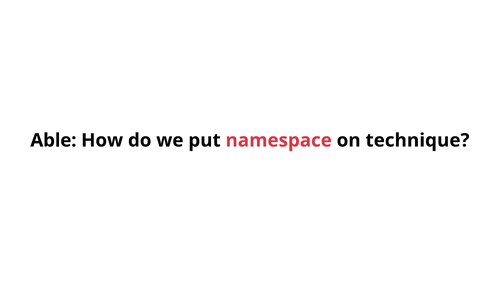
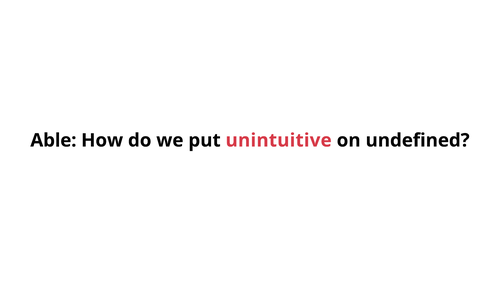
namespace: namespace -> unintuitive (279, 141)
technique: technique -> undefined (418, 141)
